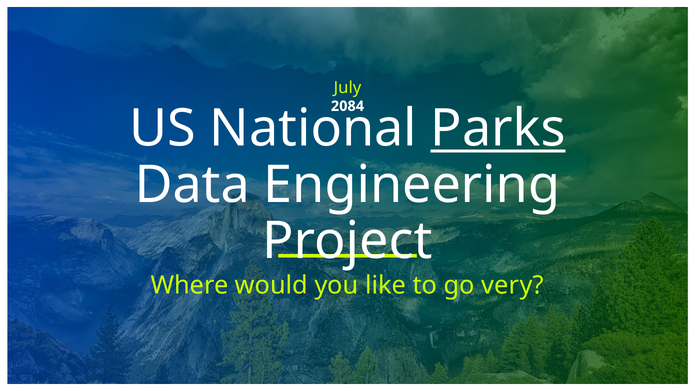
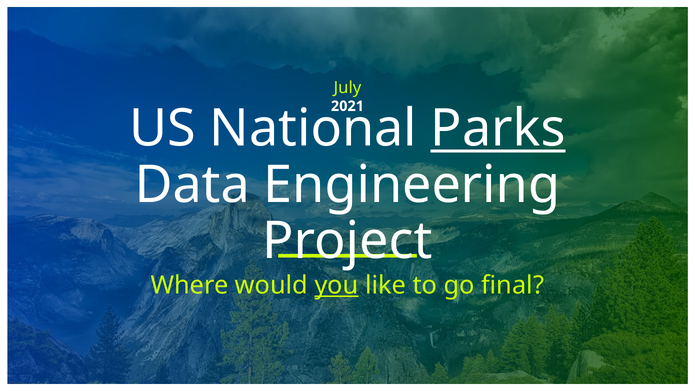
2084: 2084 -> 2021 (347, 106)
you underline: none -> present (336, 285)
very: very -> final (513, 285)
